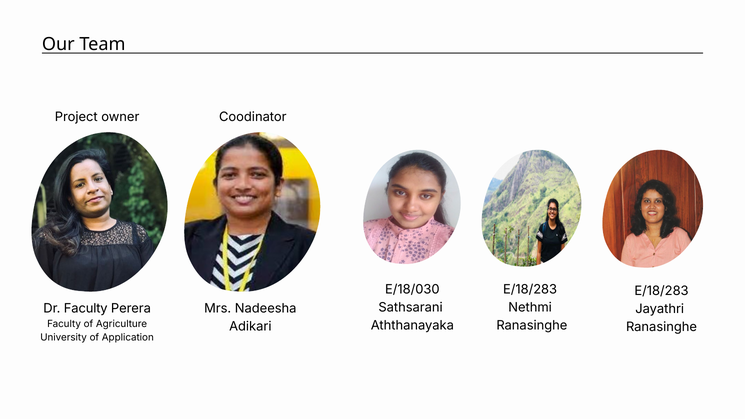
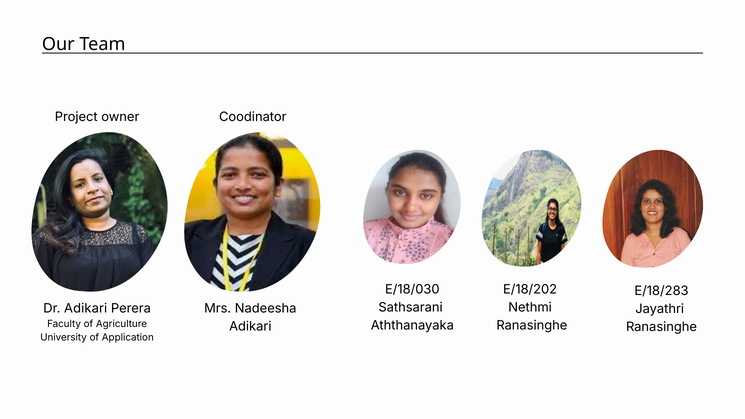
E/18/283: E/18/283 -> E/18/202 (530, 289)
Dr Faculty: Faculty -> Adikari (86, 308)
